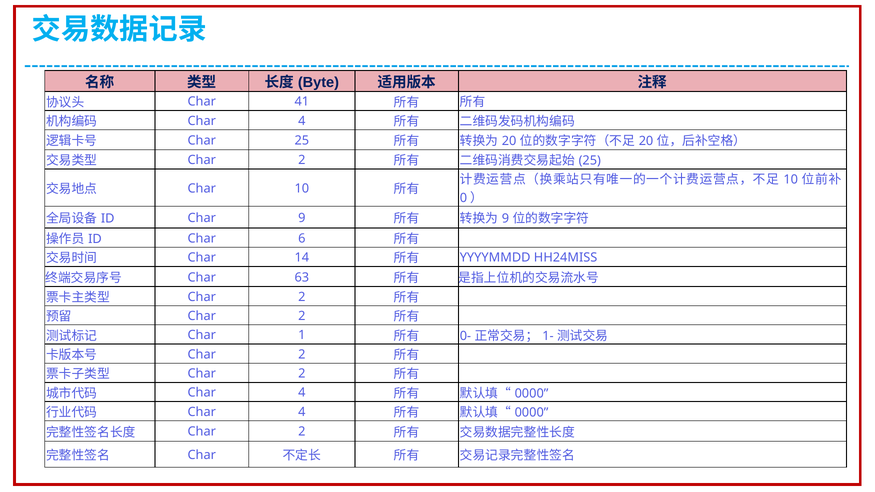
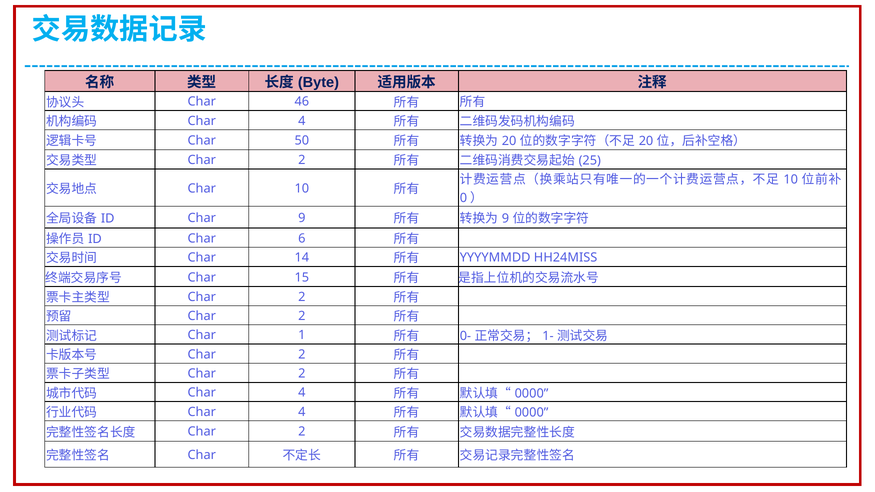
41: 41 -> 46 (302, 102)
Char 25: 25 -> 50 (302, 141)
63: 63 -> 15 (302, 278)
